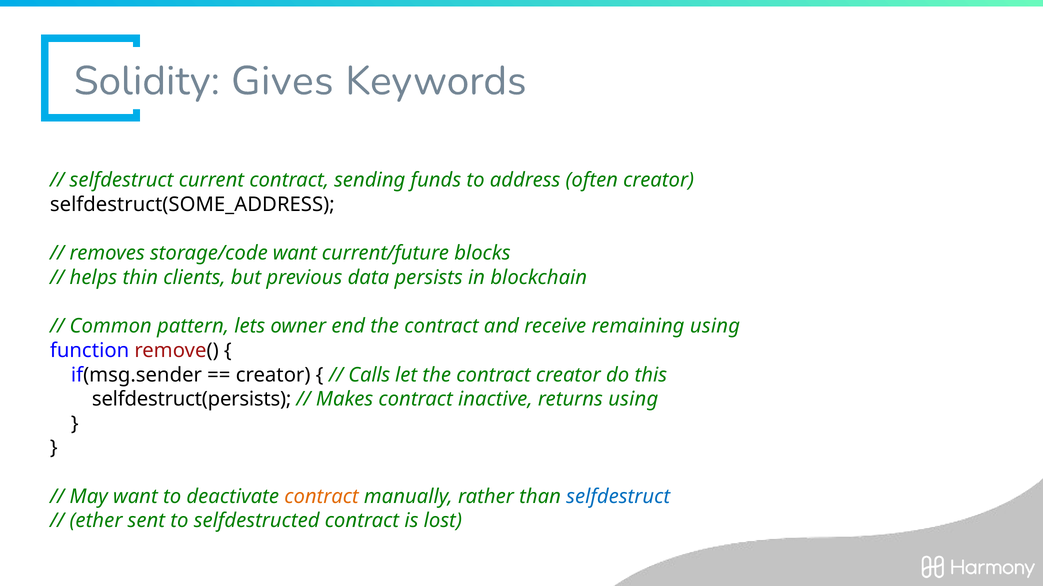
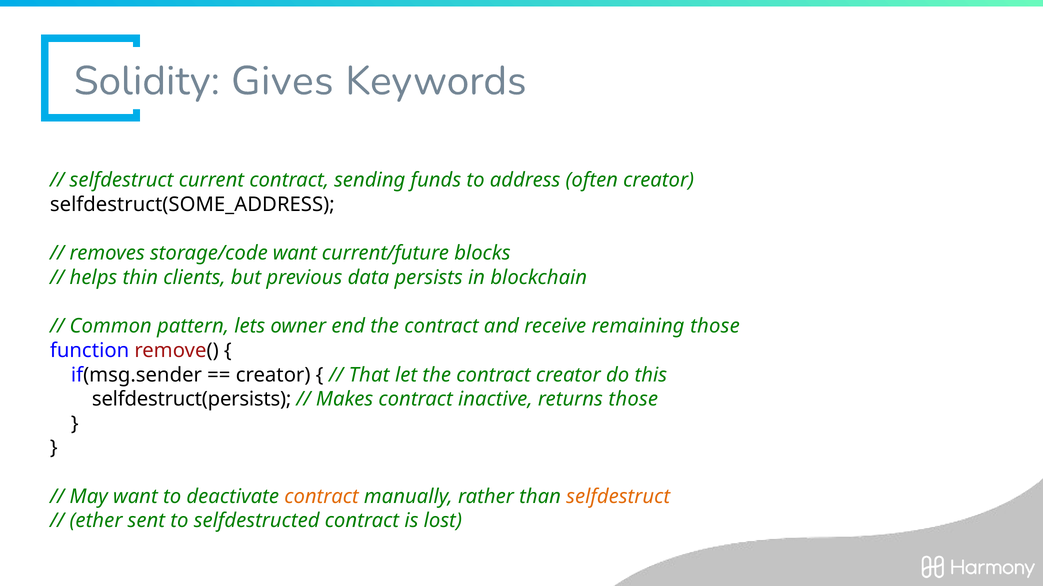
remaining using: using -> those (715, 327)
Calls: Calls -> That (369, 375)
returns using: using -> those (633, 400)
selfdestruct colour: blue -> orange (618, 497)
